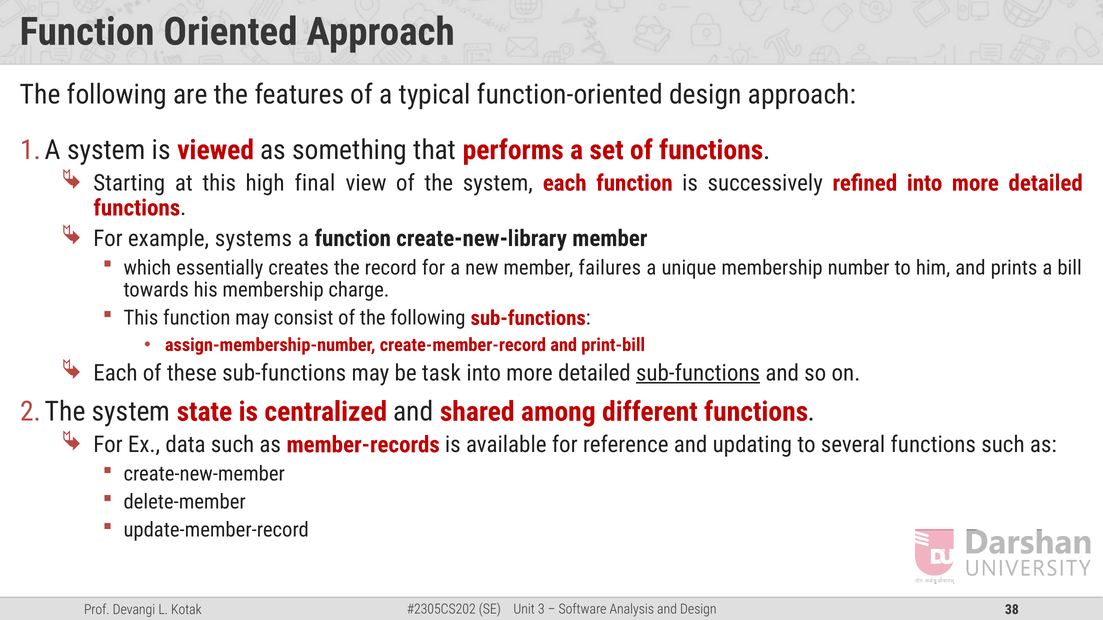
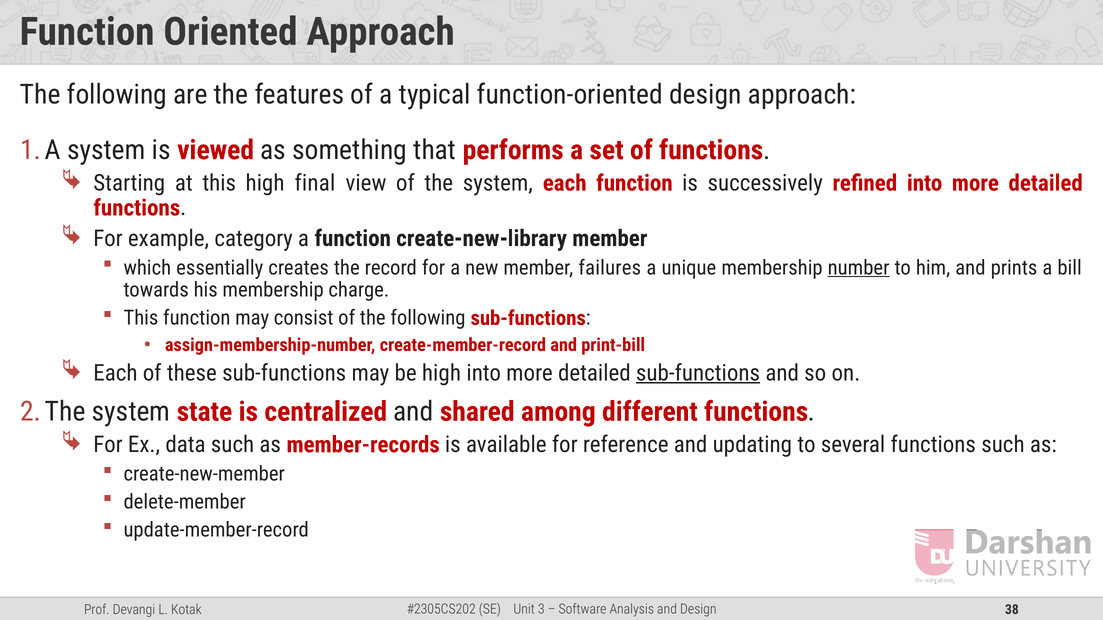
systems: systems -> category (254, 239)
number underline: none -> present (859, 268)
be task: task -> high (441, 373)
